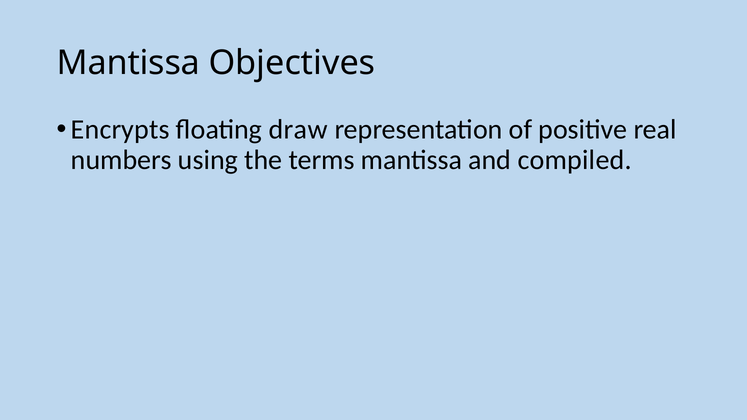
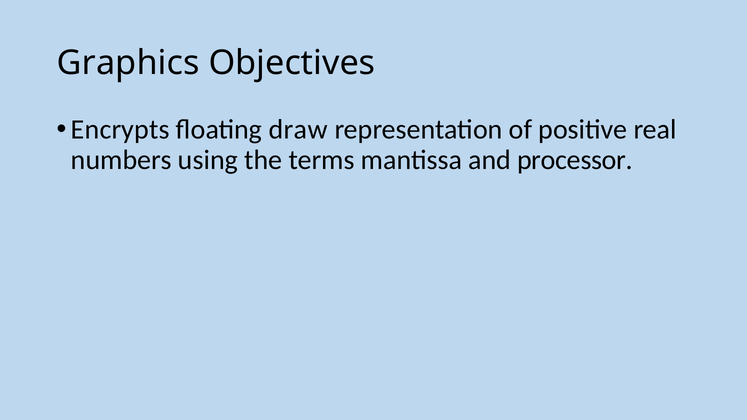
Mantissa: Mantissa -> Graphics (128, 63)
compiled: compiled -> processor (575, 160)
